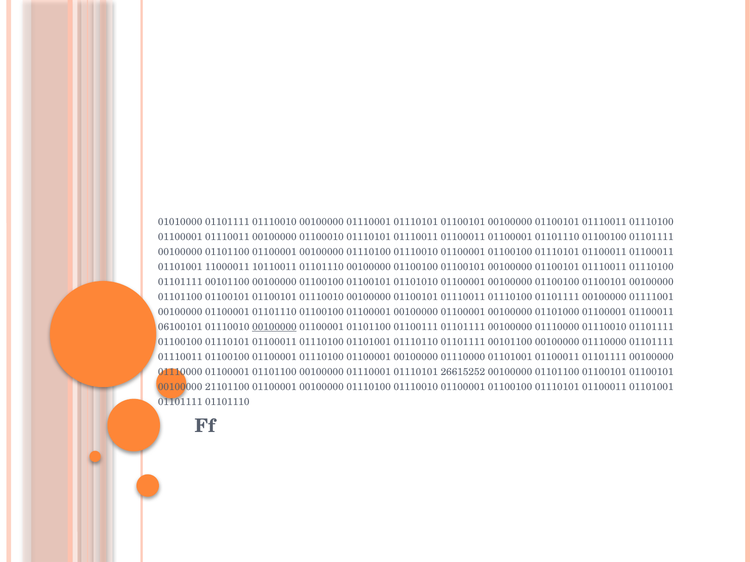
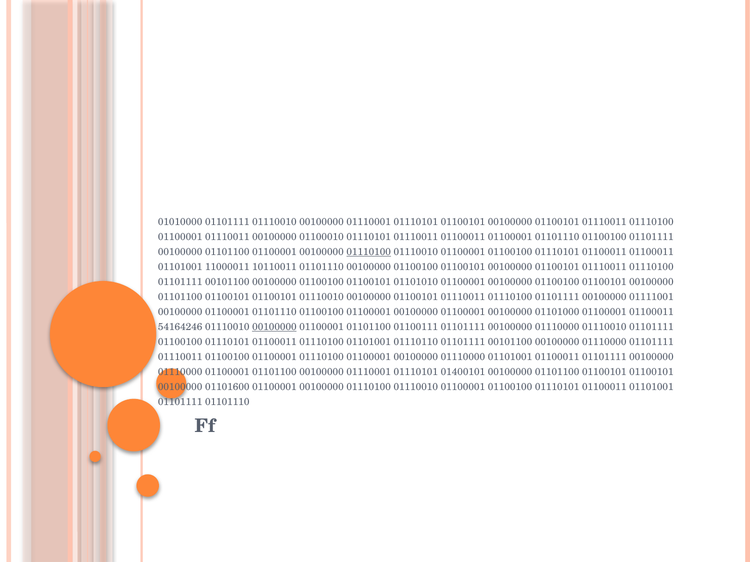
01110100 underline: none -> present (369, 252)
06100101: 06100101 -> 54164246 (180, 327)
26615252: 26615252 -> 01400101 (463, 372)
21101100: 21101100 -> 01101600 (227, 387)
